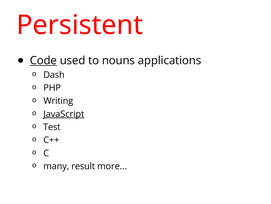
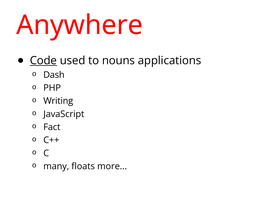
Persistent: Persistent -> Anywhere (80, 25)
JavaScript underline: present -> none (64, 114)
Test: Test -> Fact (52, 127)
result: result -> floats (83, 166)
